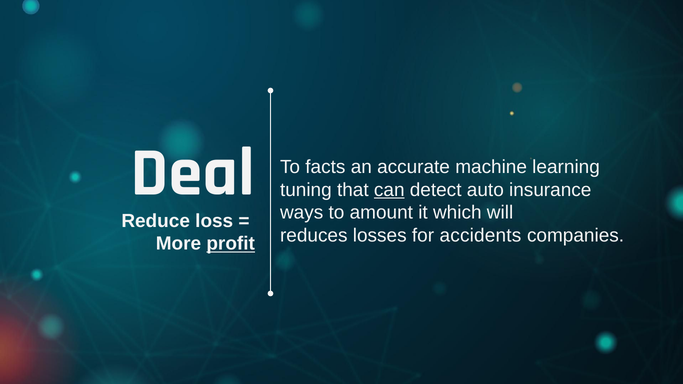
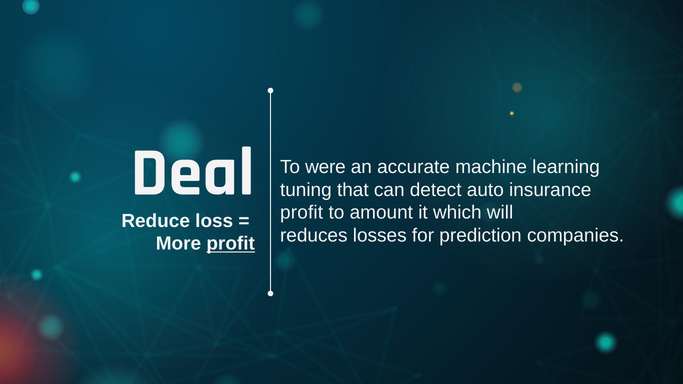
facts: facts -> were (325, 167)
can underline: present -> none (389, 190)
ways: ways -> profit (302, 213)
accidents: accidents -> prediction (481, 235)
